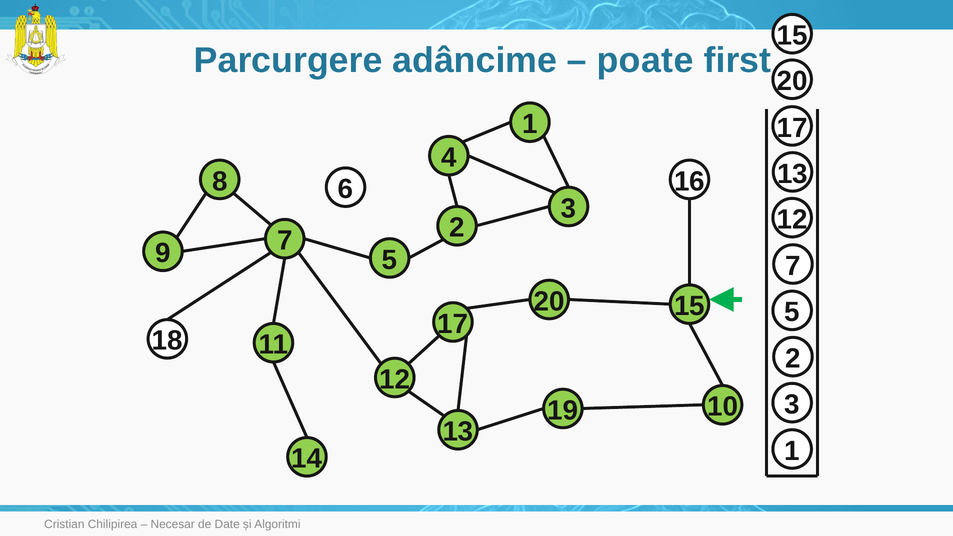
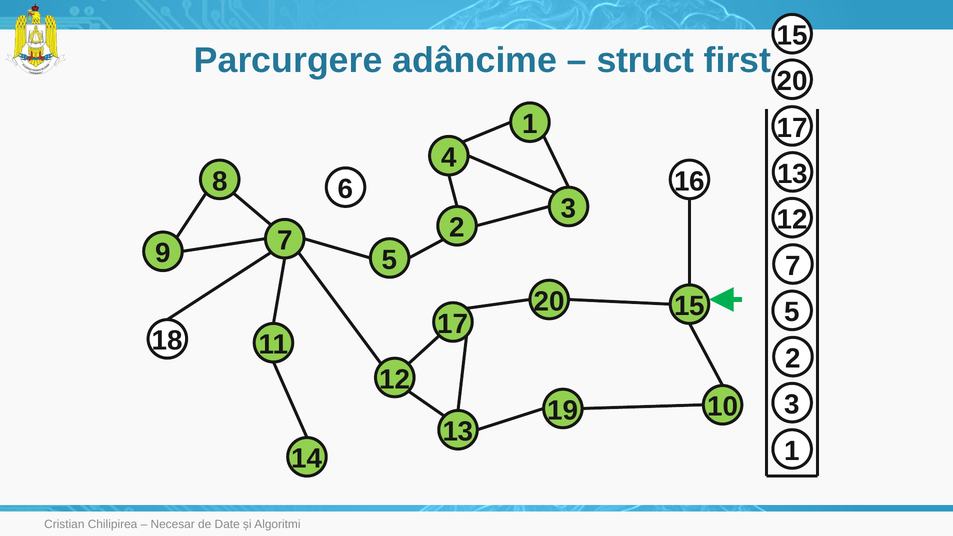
poate: poate -> struct (646, 61)
